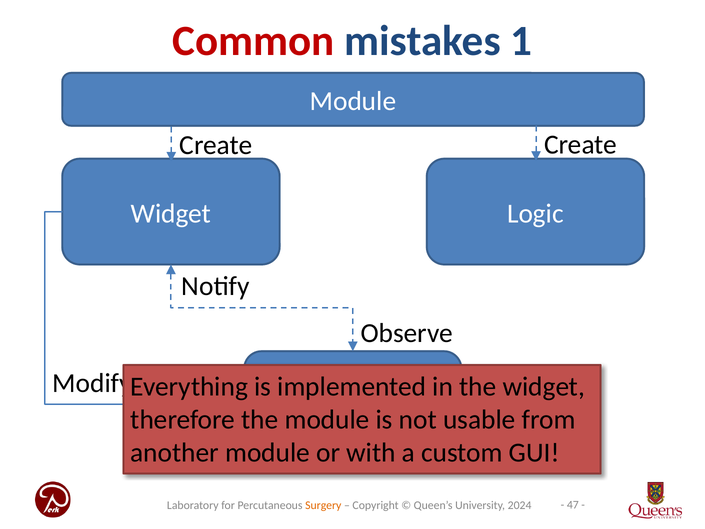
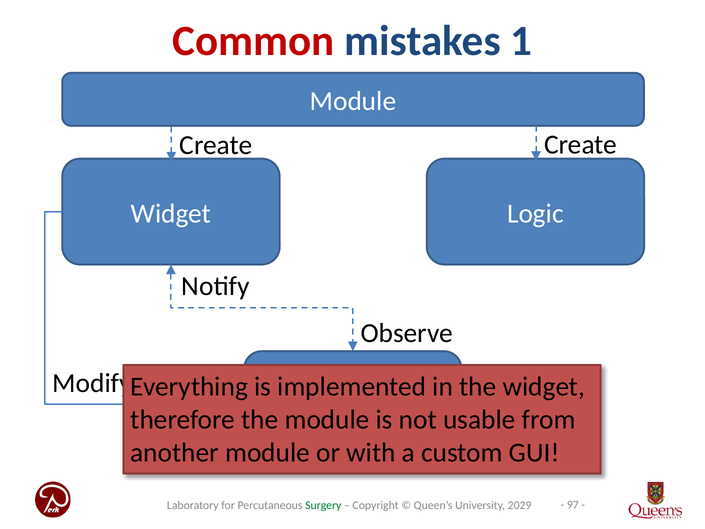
47: 47 -> 97 (573, 505)
Surgery colour: orange -> green (323, 505)
2024: 2024 -> 2029 (520, 505)
